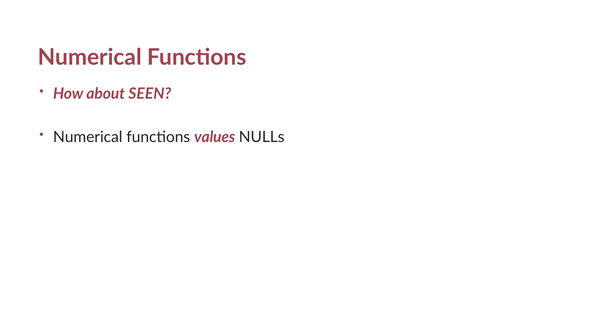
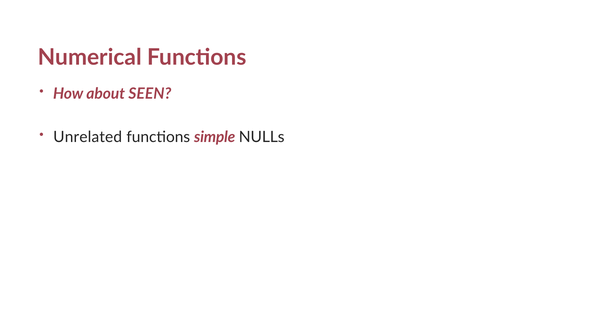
Numerical: Numerical -> Unrelated (88, 137)
values: values -> simple (215, 137)
